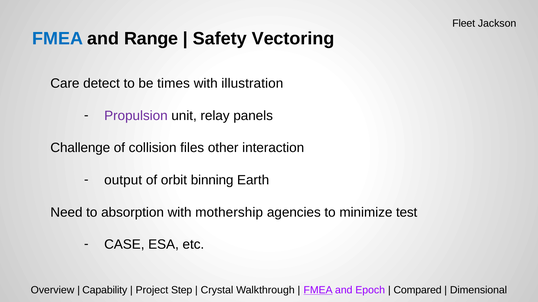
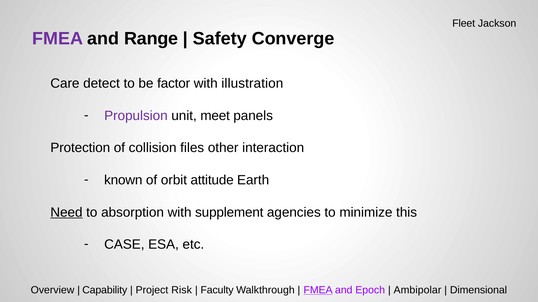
FMEA colour: blue -> purple (58, 39)
Vectoring: Vectoring -> Converge (293, 39)
times: times -> factor (174, 84)
relay: relay -> meet (215, 116)
Challenge: Challenge -> Protection (80, 148)
output: output -> known (123, 180)
binning: binning -> attitude (212, 180)
Need underline: none -> present (66, 213)
mothership: mothership -> supplement (229, 213)
test: test -> this (407, 213)
Step: Step -> Risk (182, 291)
Crystal: Crystal -> Faculty (217, 291)
Compared: Compared -> Ambipolar (417, 291)
